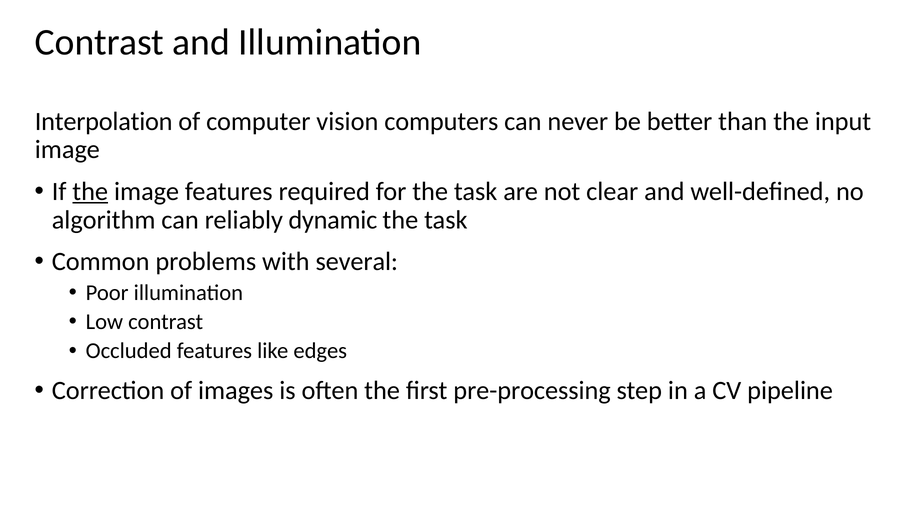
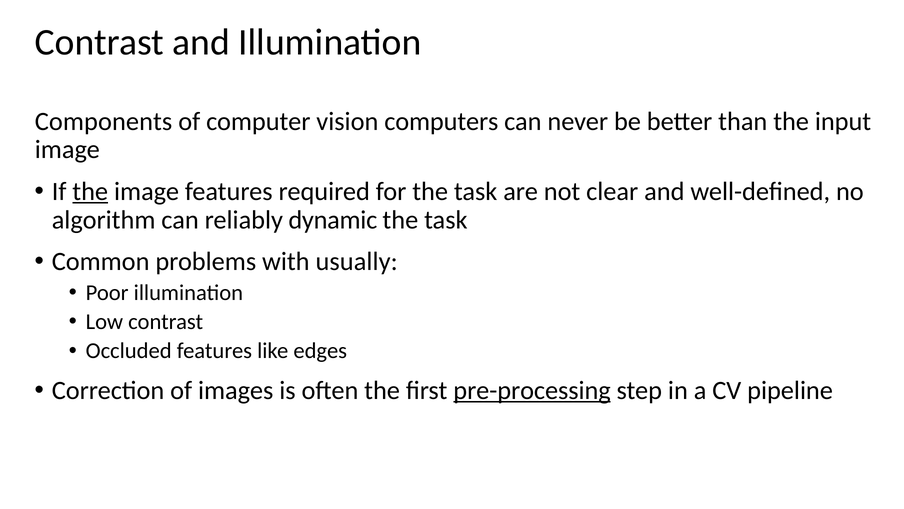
Interpolation: Interpolation -> Components (104, 121)
several: several -> usually (357, 261)
pre-processing underline: none -> present (532, 390)
